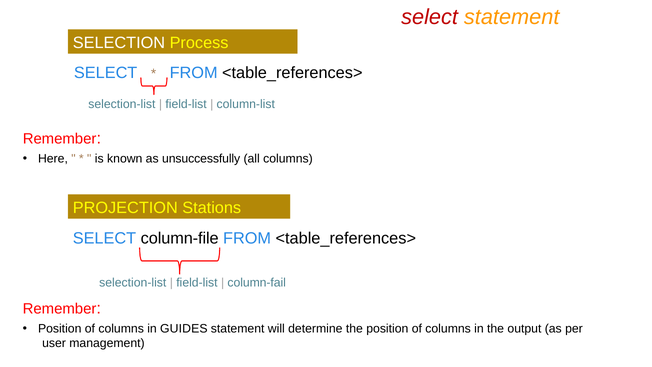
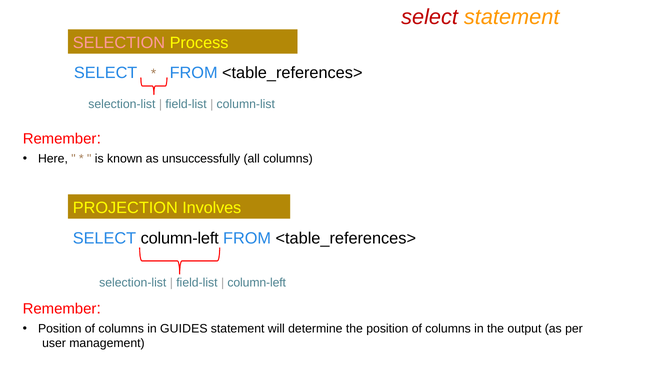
SELECTION colour: white -> pink (119, 43)
Stations: Stations -> Involves (212, 208)
SELECT column-file: column-file -> column-left (180, 238)
column-fail: column-fail -> column-left (257, 283)
